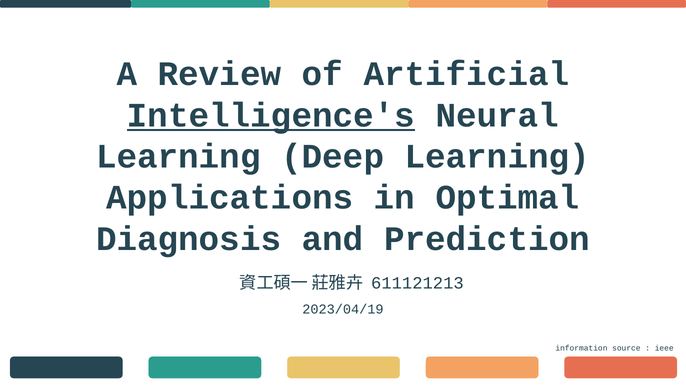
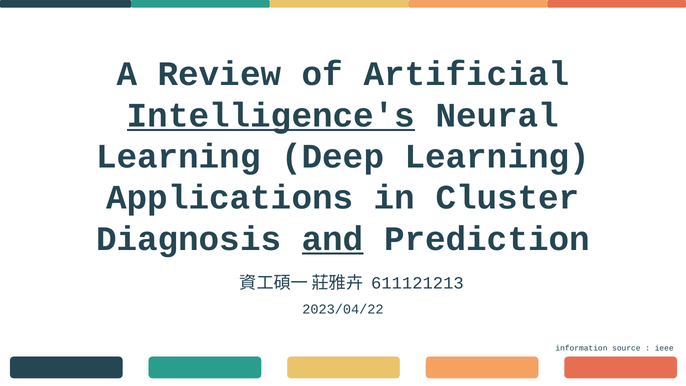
Optimal: Optimal -> Cluster (508, 198)
and underline: none -> present (333, 239)
2023/04/19: 2023/04/19 -> 2023/04/22 (343, 309)
